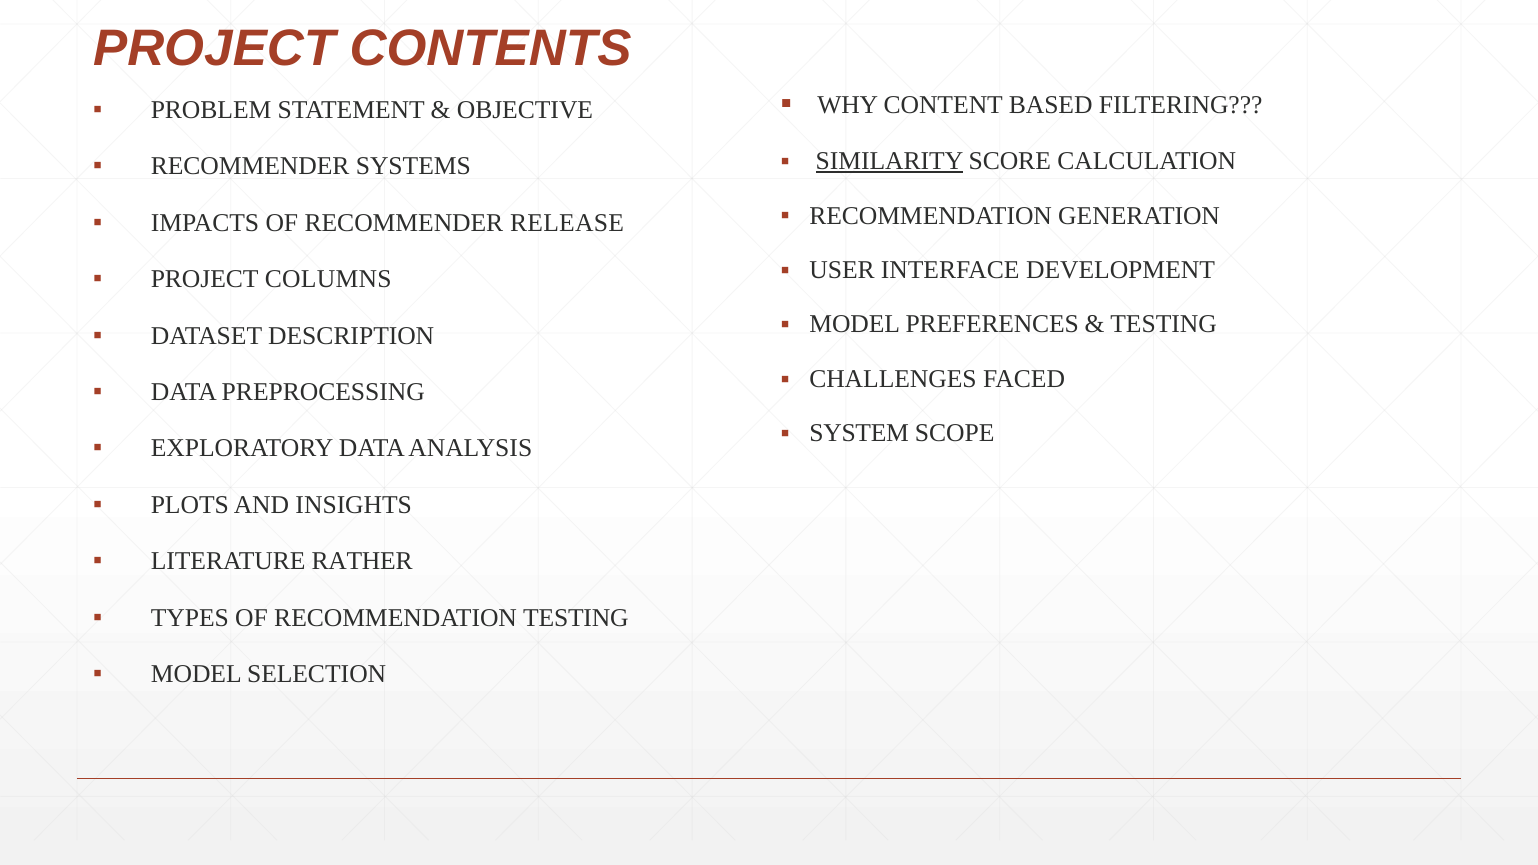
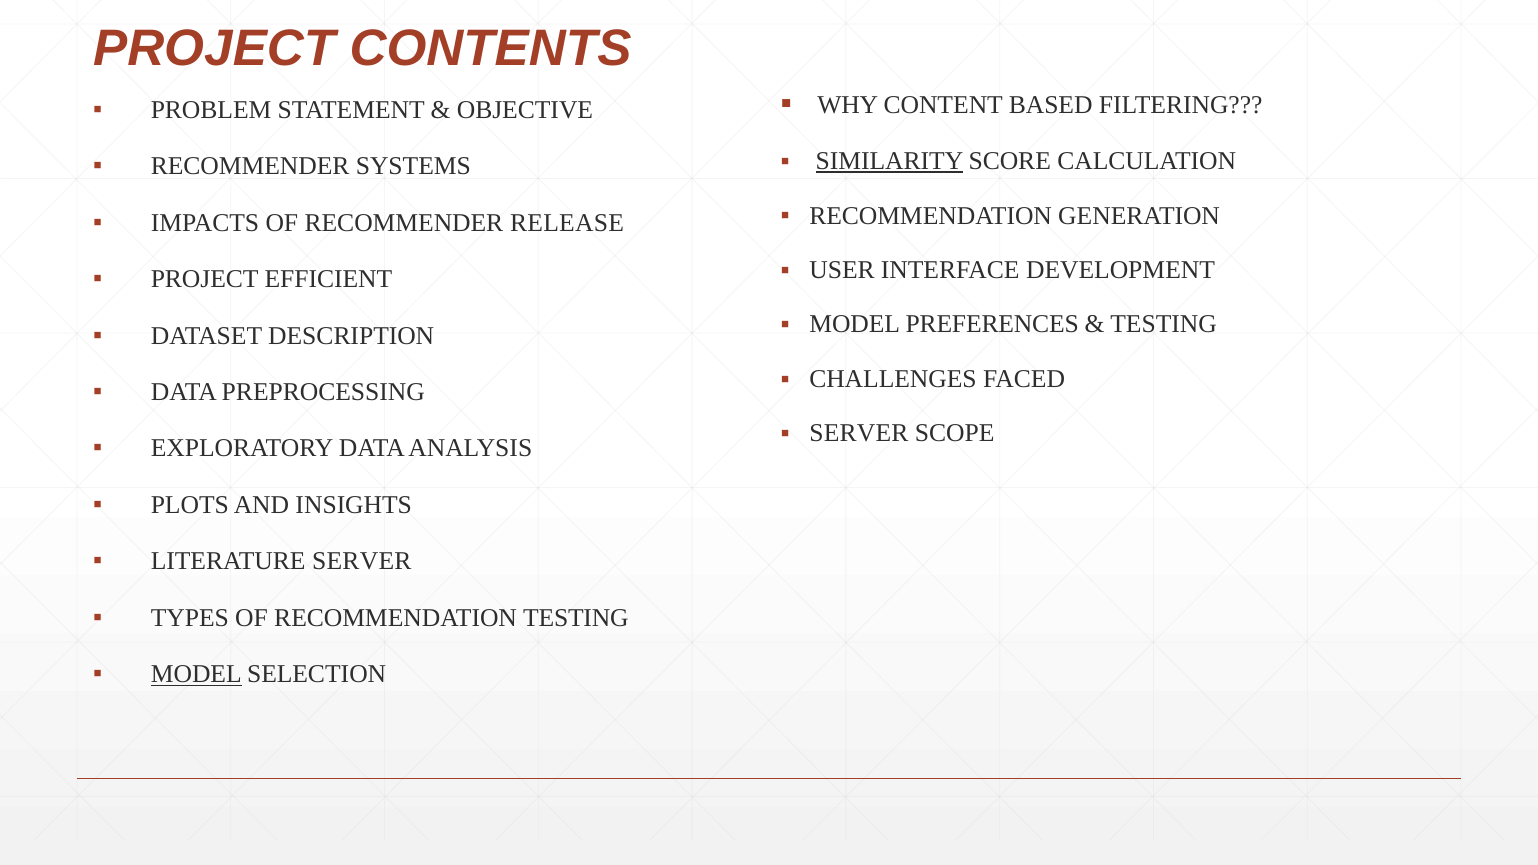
COLUMNS: COLUMNS -> EFFICIENT (328, 279)
SYSTEM: SYSTEM -> SERVER (859, 433)
LITERATURE RATHER: RATHER -> SERVER (362, 561)
MODEL underline: none -> present (196, 674)
